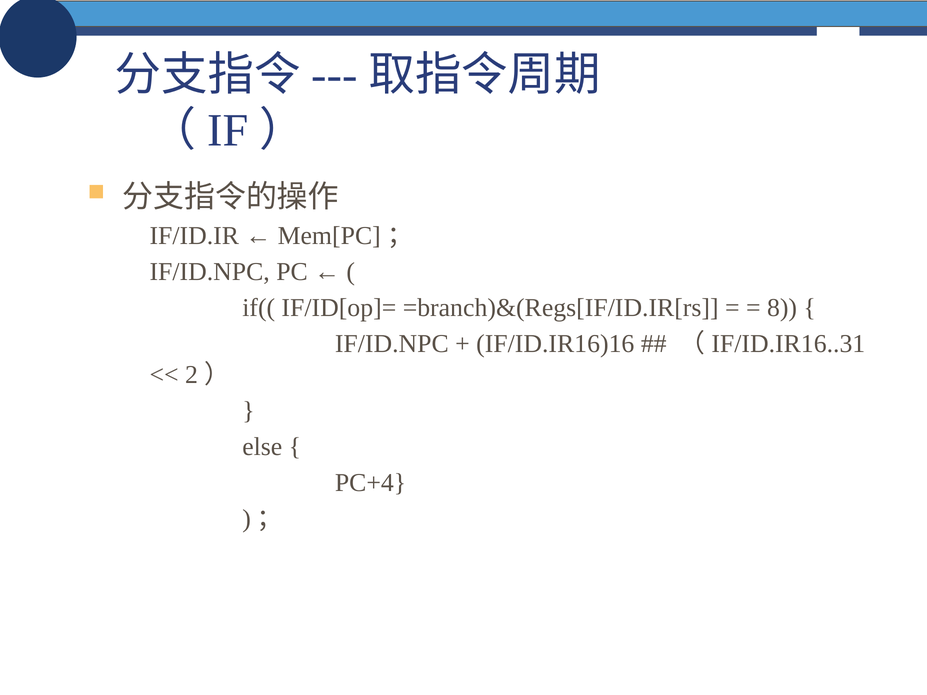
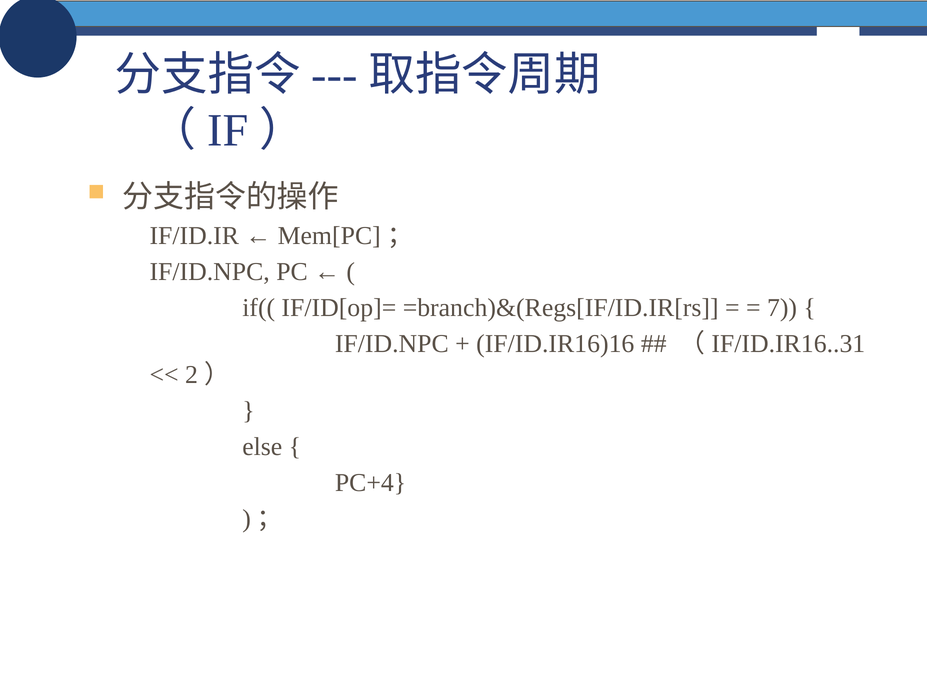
8: 8 -> 7 (782, 308)
